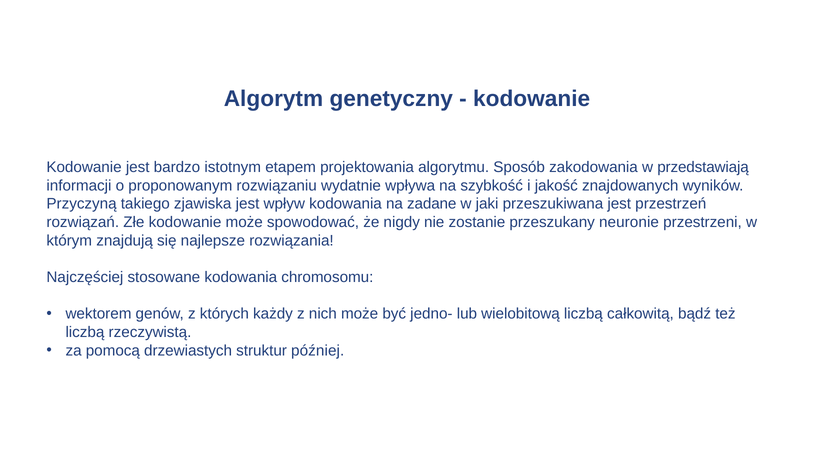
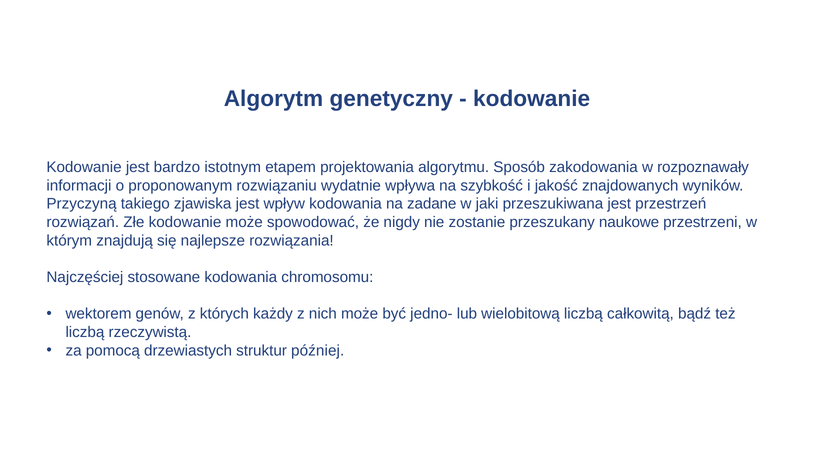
przedstawiają: przedstawiają -> rozpoznawały (703, 167)
neuronie: neuronie -> naukowe (629, 222)
